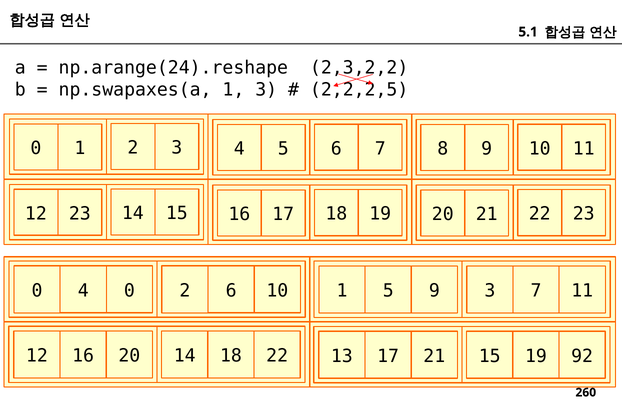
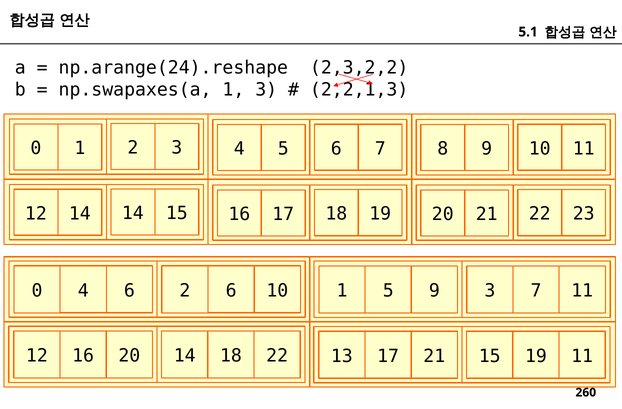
2,2,2,5: 2,2,2,5 -> 2,2,1,3 (359, 90)
12 23: 23 -> 14 (80, 213)
4 0: 0 -> 6 (129, 290)
19 92: 92 -> 11 (582, 356)
